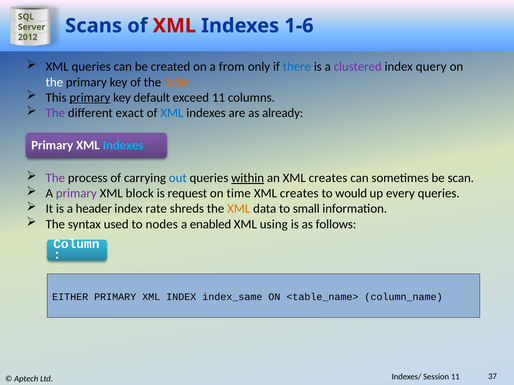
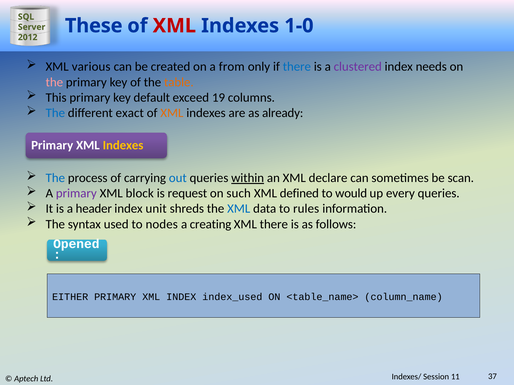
Scans: Scans -> These (94, 26)
1-6: 1-6 -> 1-0 (299, 26)
XML queries: queries -> various (91, 67)
query: query -> needs (431, 67)
the colour: white -> pink (54, 82)
primary underline: present -> none (90, 98)
exceed 11: 11 -> 19 (219, 98)
The colour: purple -> blue (55, 113)
XML colour: blue -> orange (172, 113)
Indexes colour: light blue -> yellow (123, 146)
The colour: purple -> blue (55, 178)
an XML creates: creates -> declare (328, 178)
time: time -> such (239, 194)
creates: creates -> defined (299, 194)
rate: rate -> unit (156, 209)
XML colour: orange -> blue (239, 209)
small: small -> rules (306, 209)
enabled: enabled -> creating (211, 224)
XML using: using -> there (274, 224)
Column: Column -> Opened (76, 244)
index_same: index_same -> index_used (232, 297)
